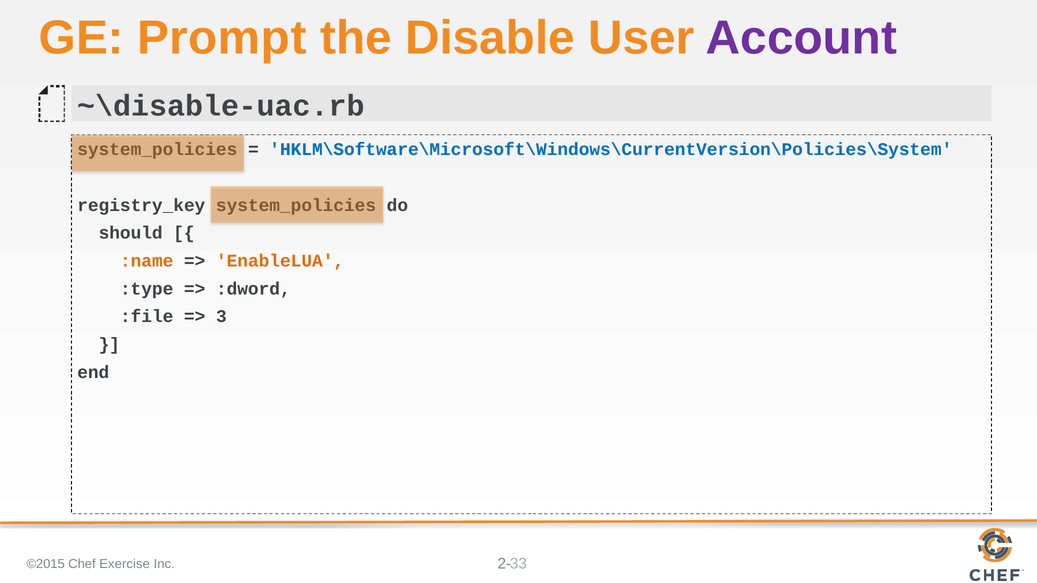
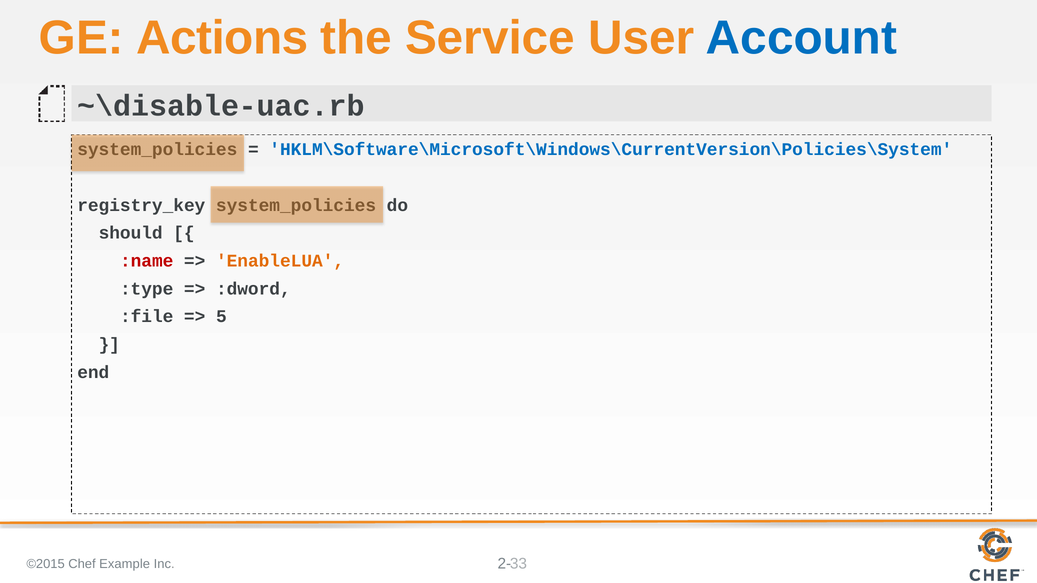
Prompt: Prompt -> Actions (222, 38)
Disable: Disable -> Service (490, 38)
Account colour: purple -> blue (802, 38)
:name colour: orange -> red (147, 261)
3: 3 -> 5 (221, 317)
Exercise: Exercise -> Example (125, 564)
